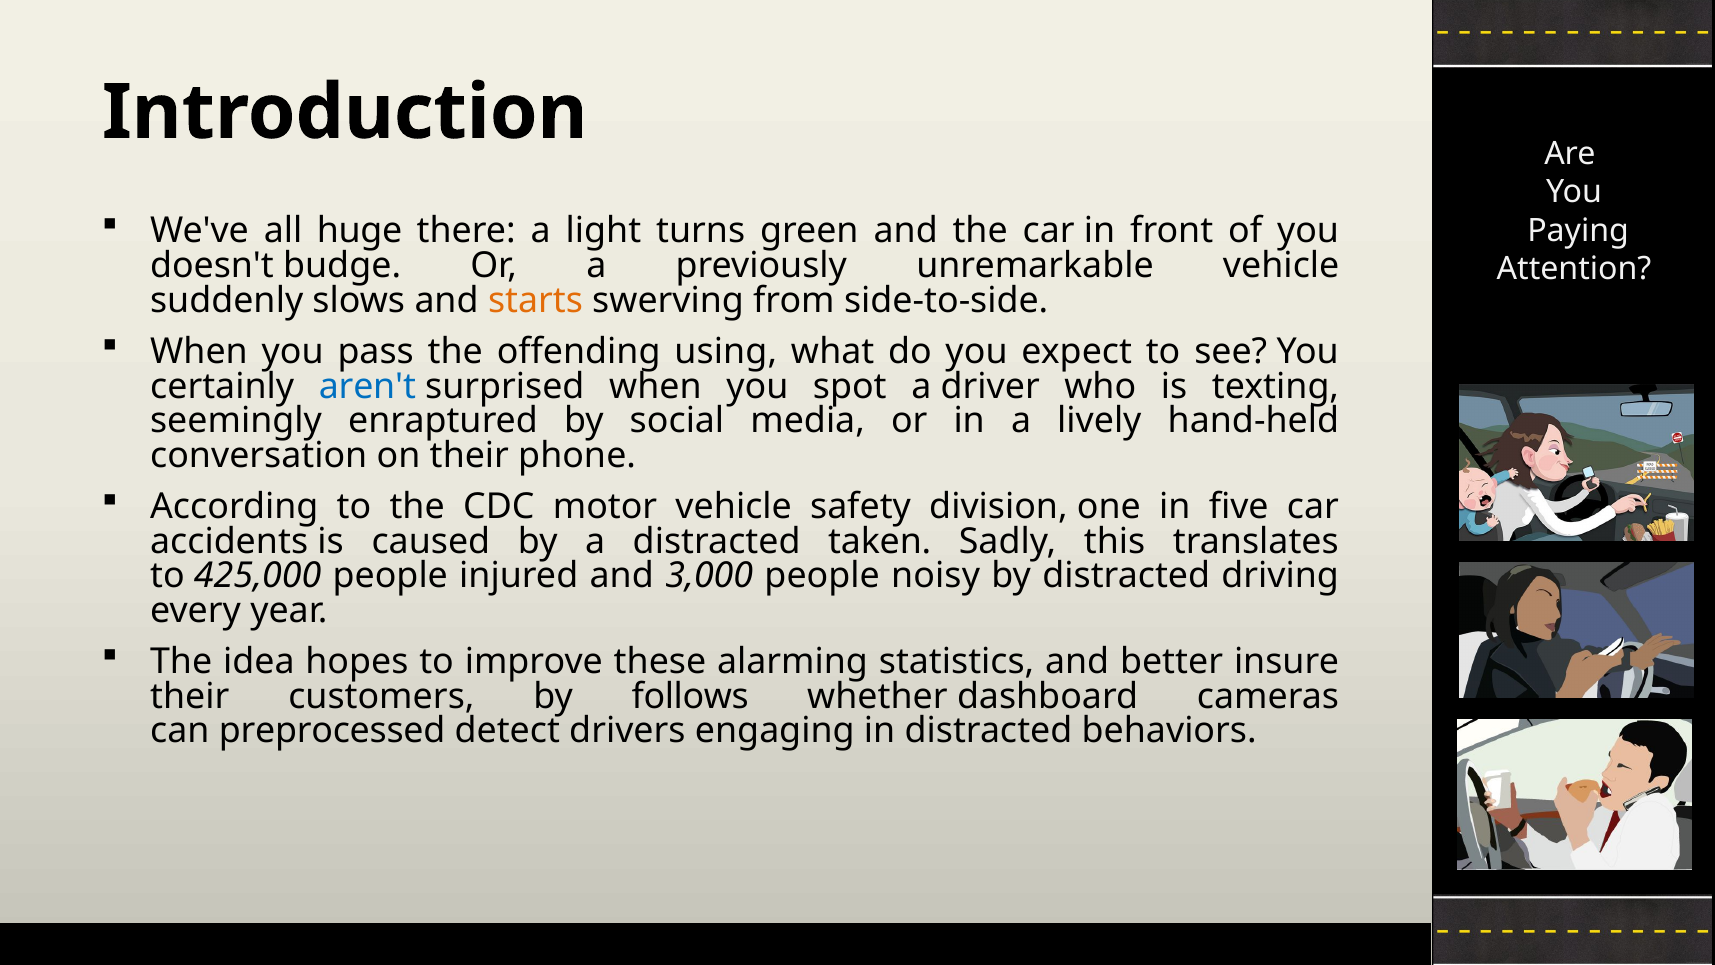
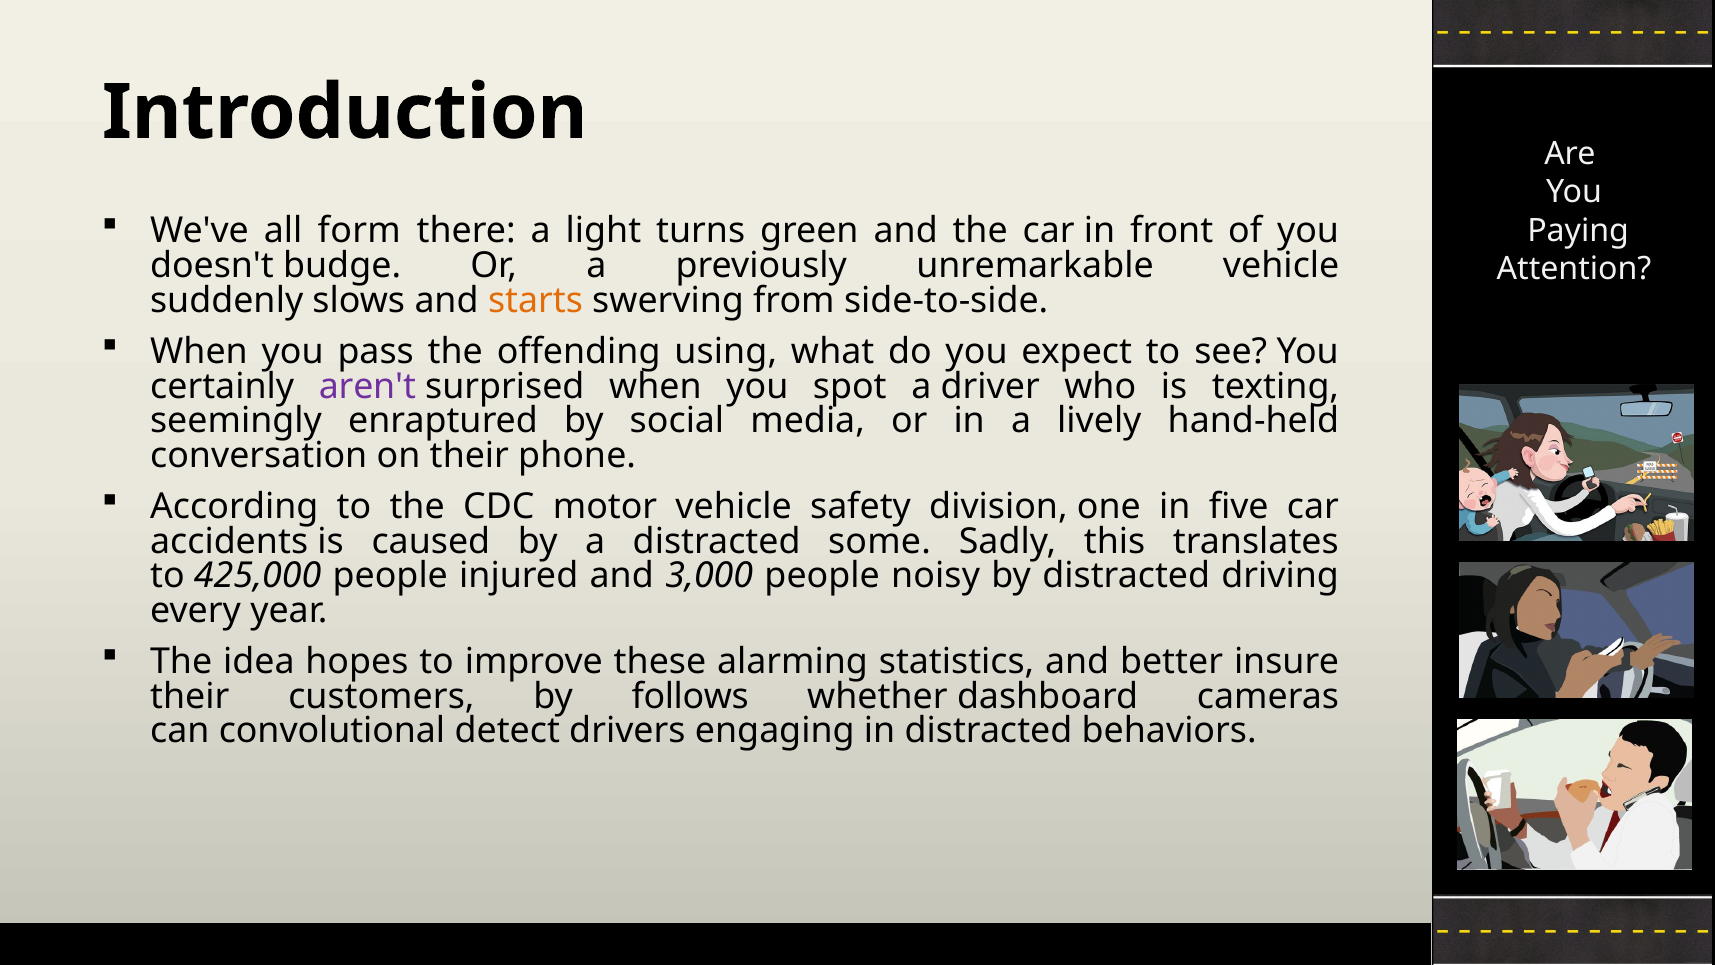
huge: huge -> form (359, 231)
aren't colour: blue -> purple (367, 386)
taken: taken -> some (880, 541)
preprocessed: preprocessed -> convolutional (332, 731)
